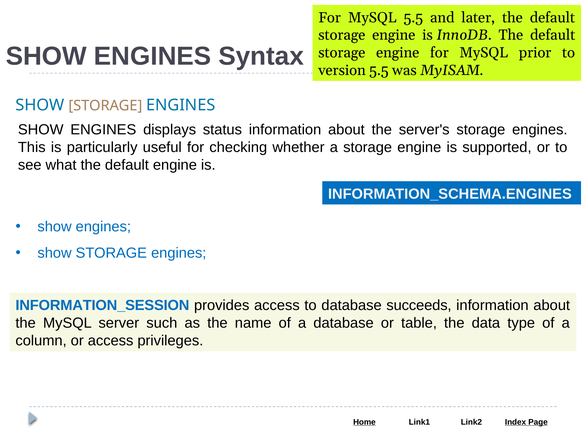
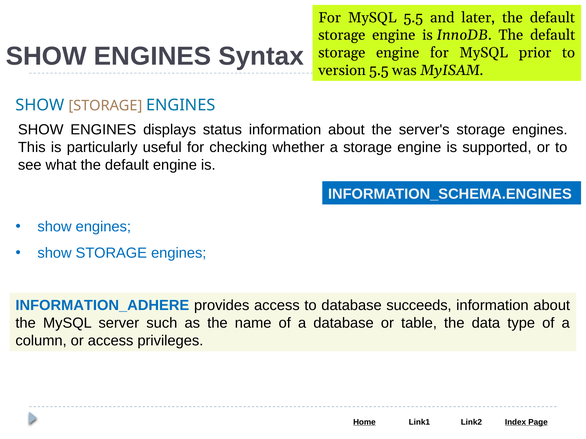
INFORMATION_SESSION: INFORMATION_SESSION -> INFORMATION_ADHERE (102, 306)
